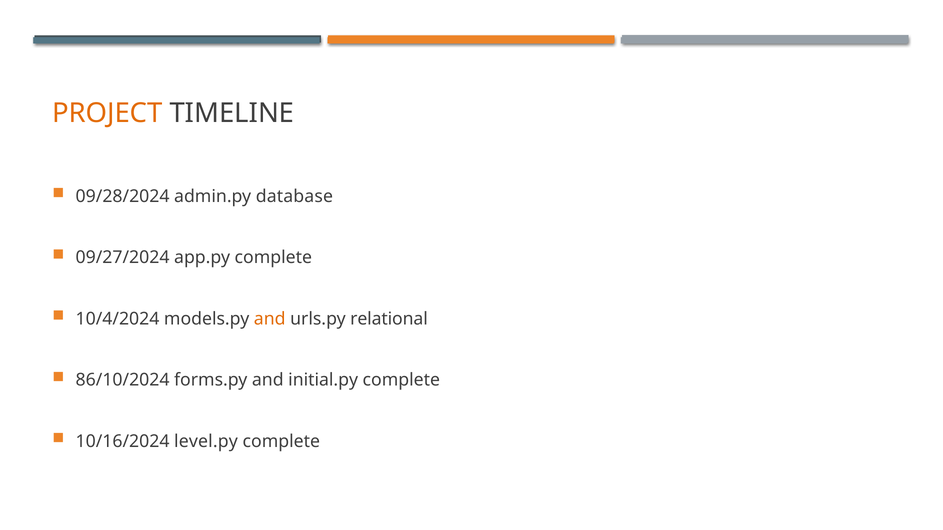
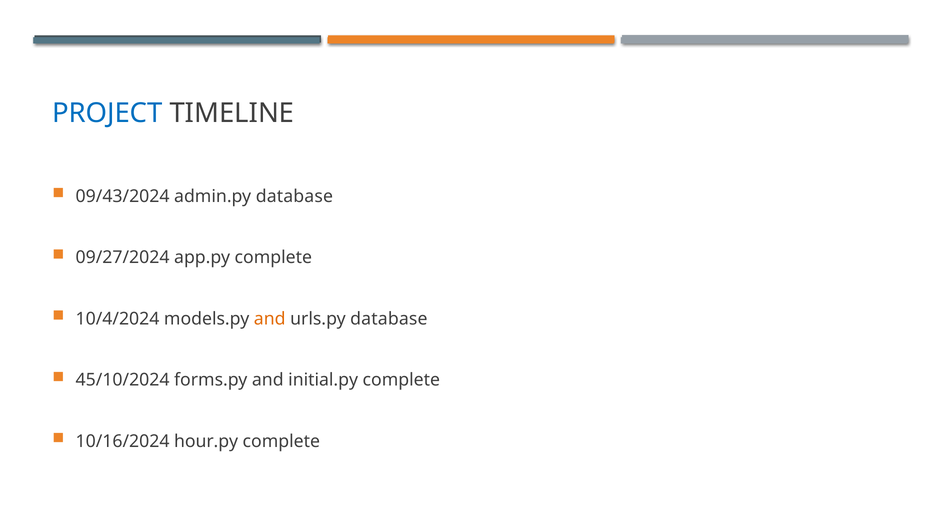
PROJECT colour: orange -> blue (107, 113)
09/28/2024: 09/28/2024 -> 09/43/2024 (123, 196)
urls.py relational: relational -> database (389, 319)
86/10/2024: 86/10/2024 -> 45/10/2024 (123, 380)
level.py: level.py -> hour.py (206, 442)
